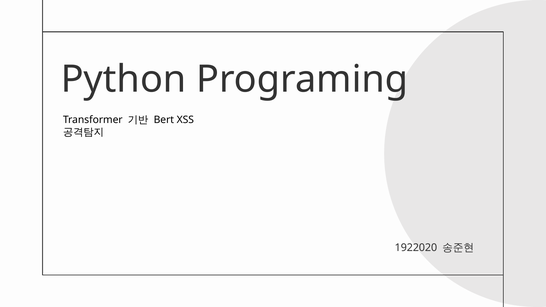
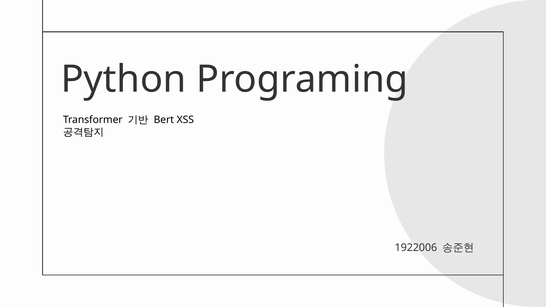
1922020: 1922020 -> 1922006 (416, 248)
